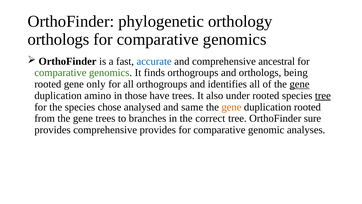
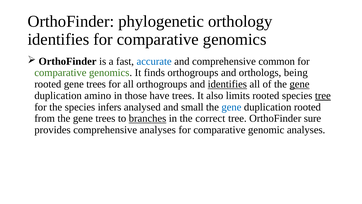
orthologs: orthologs -> identifies (58, 39)
ancestral: ancestral -> common (277, 61)
rooted gene only: only -> trees (96, 84)
identifies underline: none -> present (227, 84)
under: under -> limits (238, 95)
chose: chose -> infers (110, 107)
same: same -> small (192, 107)
gene colour: orange -> blue (231, 107)
branches underline: none -> present (148, 118)
comprehensive provides: provides -> analyses (158, 130)
